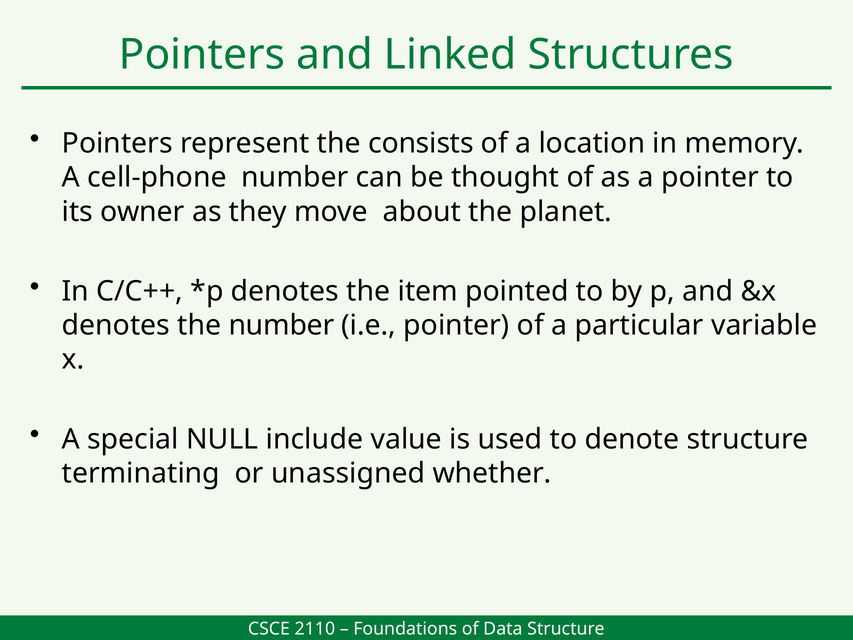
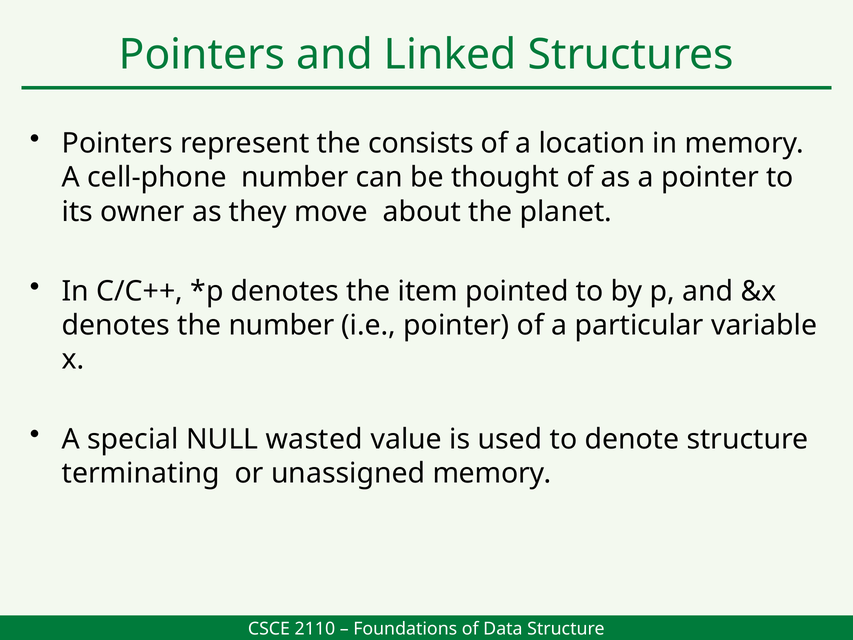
include: include -> wasted (314, 439)
unassigned whether: whether -> memory (492, 473)
